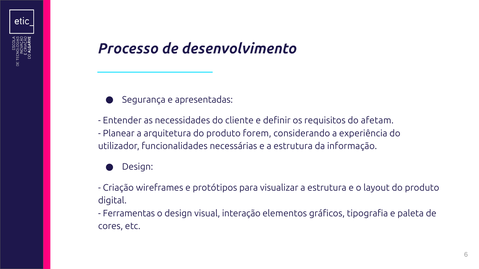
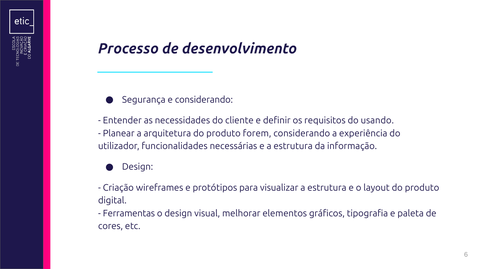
e apresentadas: apresentadas -> considerando (204, 100)
afetam: afetam -> usando (377, 121)
interação: interação -> melhorar (241, 214)
